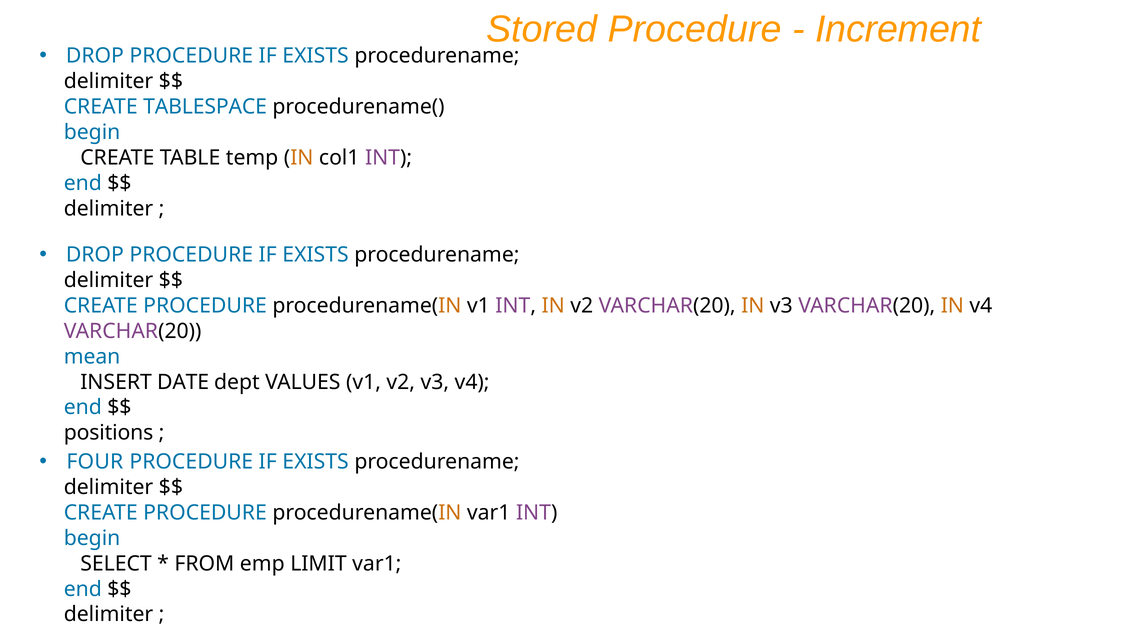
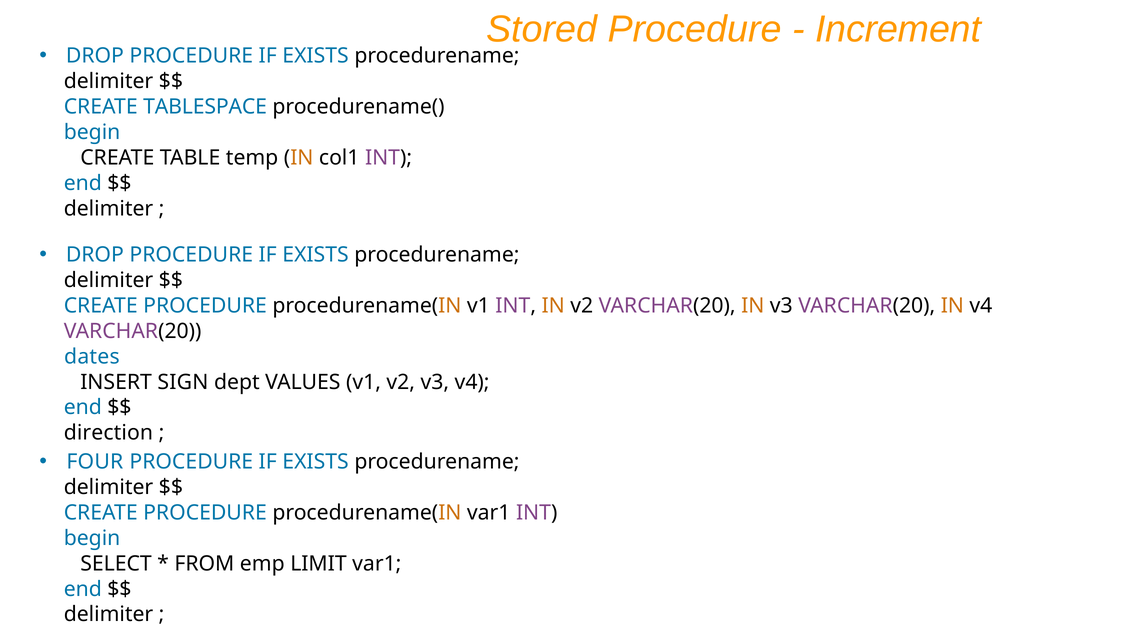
mean: mean -> dates (92, 357)
DATE: DATE -> SIGN (183, 382)
positions: positions -> direction (108, 433)
